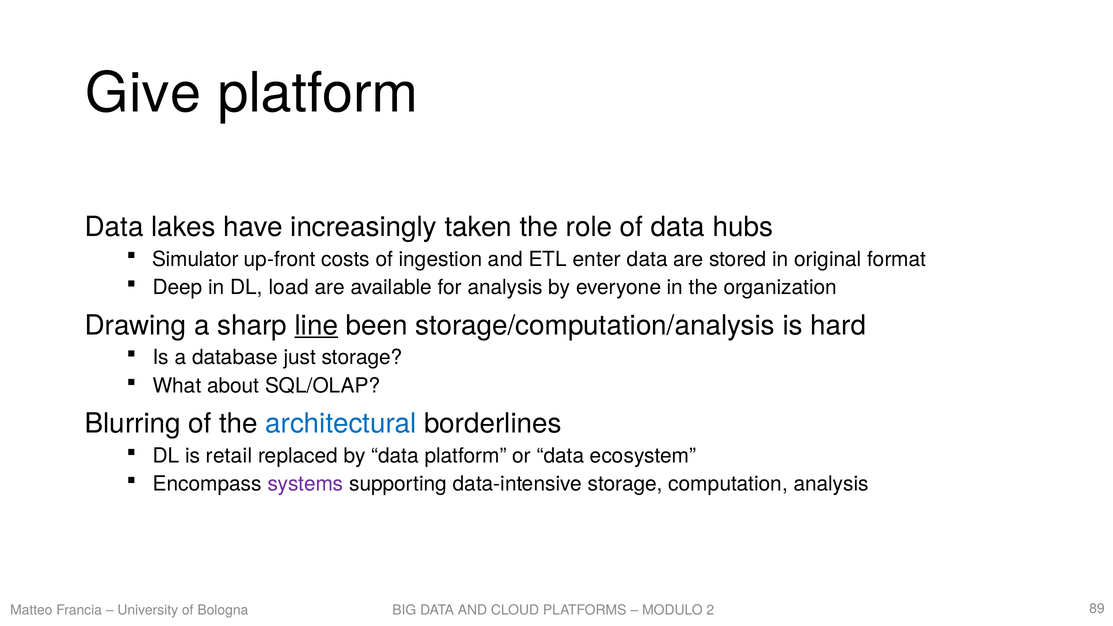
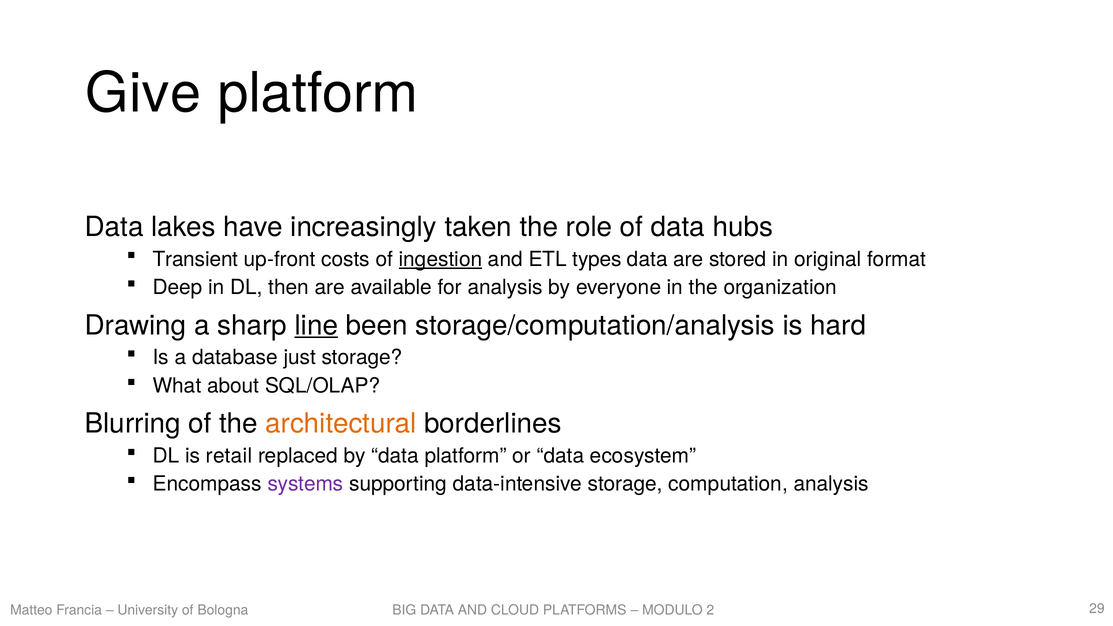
Simulator: Simulator -> Transient (195, 259)
ingestion underline: none -> present (440, 259)
enter: enter -> types (597, 259)
load: load -> then (289, 288)
architectural colour: blue -> orange (341, 424)
89: 89 -> 29 (1097, 609)
